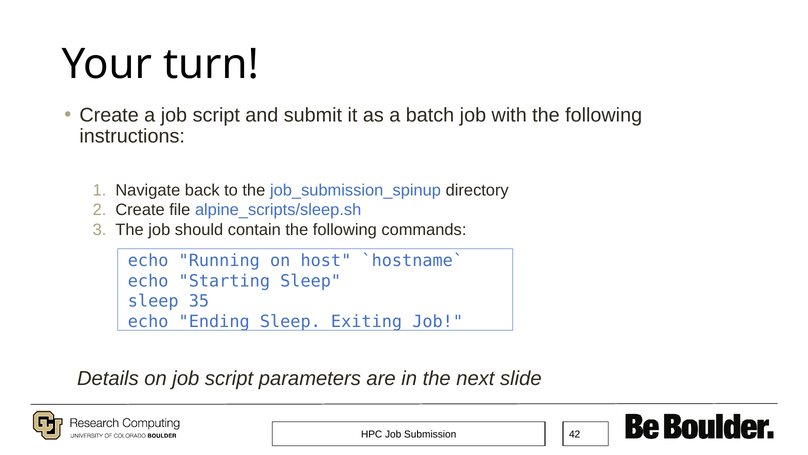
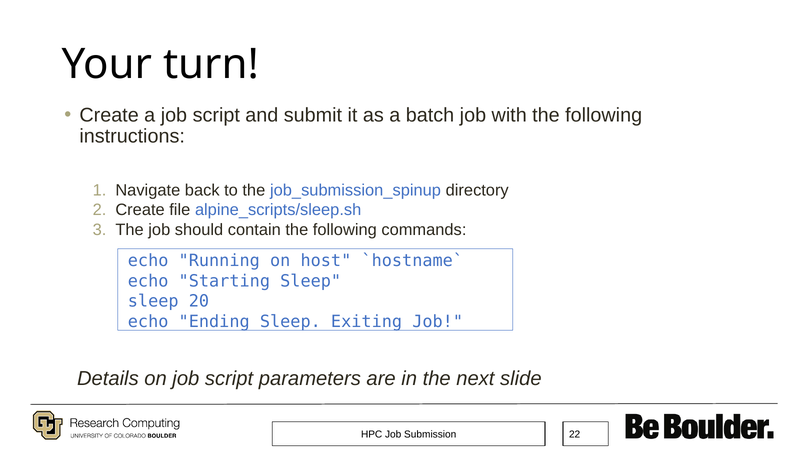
35: 35 -> 20 (199, 301)
42: 42 -> 22 (575, 434)
